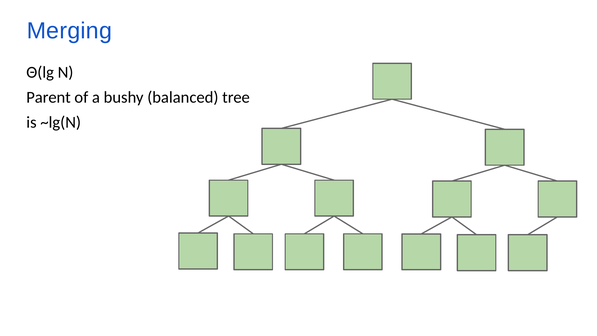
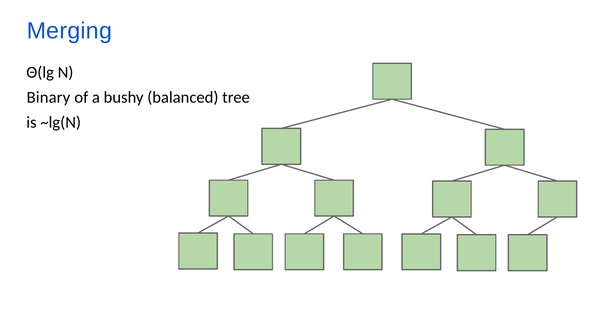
Parent: Parent -> Binary (48, 97)
